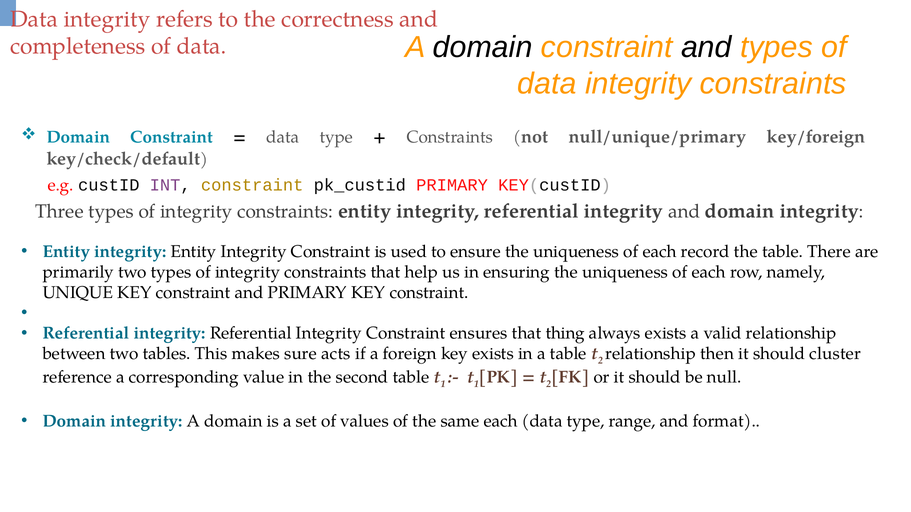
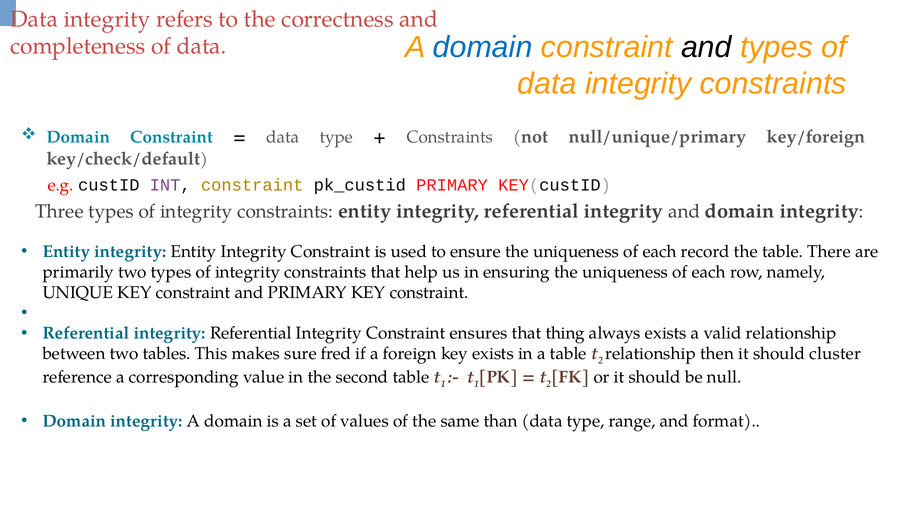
domain colour: black -> blue (483, 47)
acts: acts -> fred (336, 354)
same each: each -> than (501, 421)
